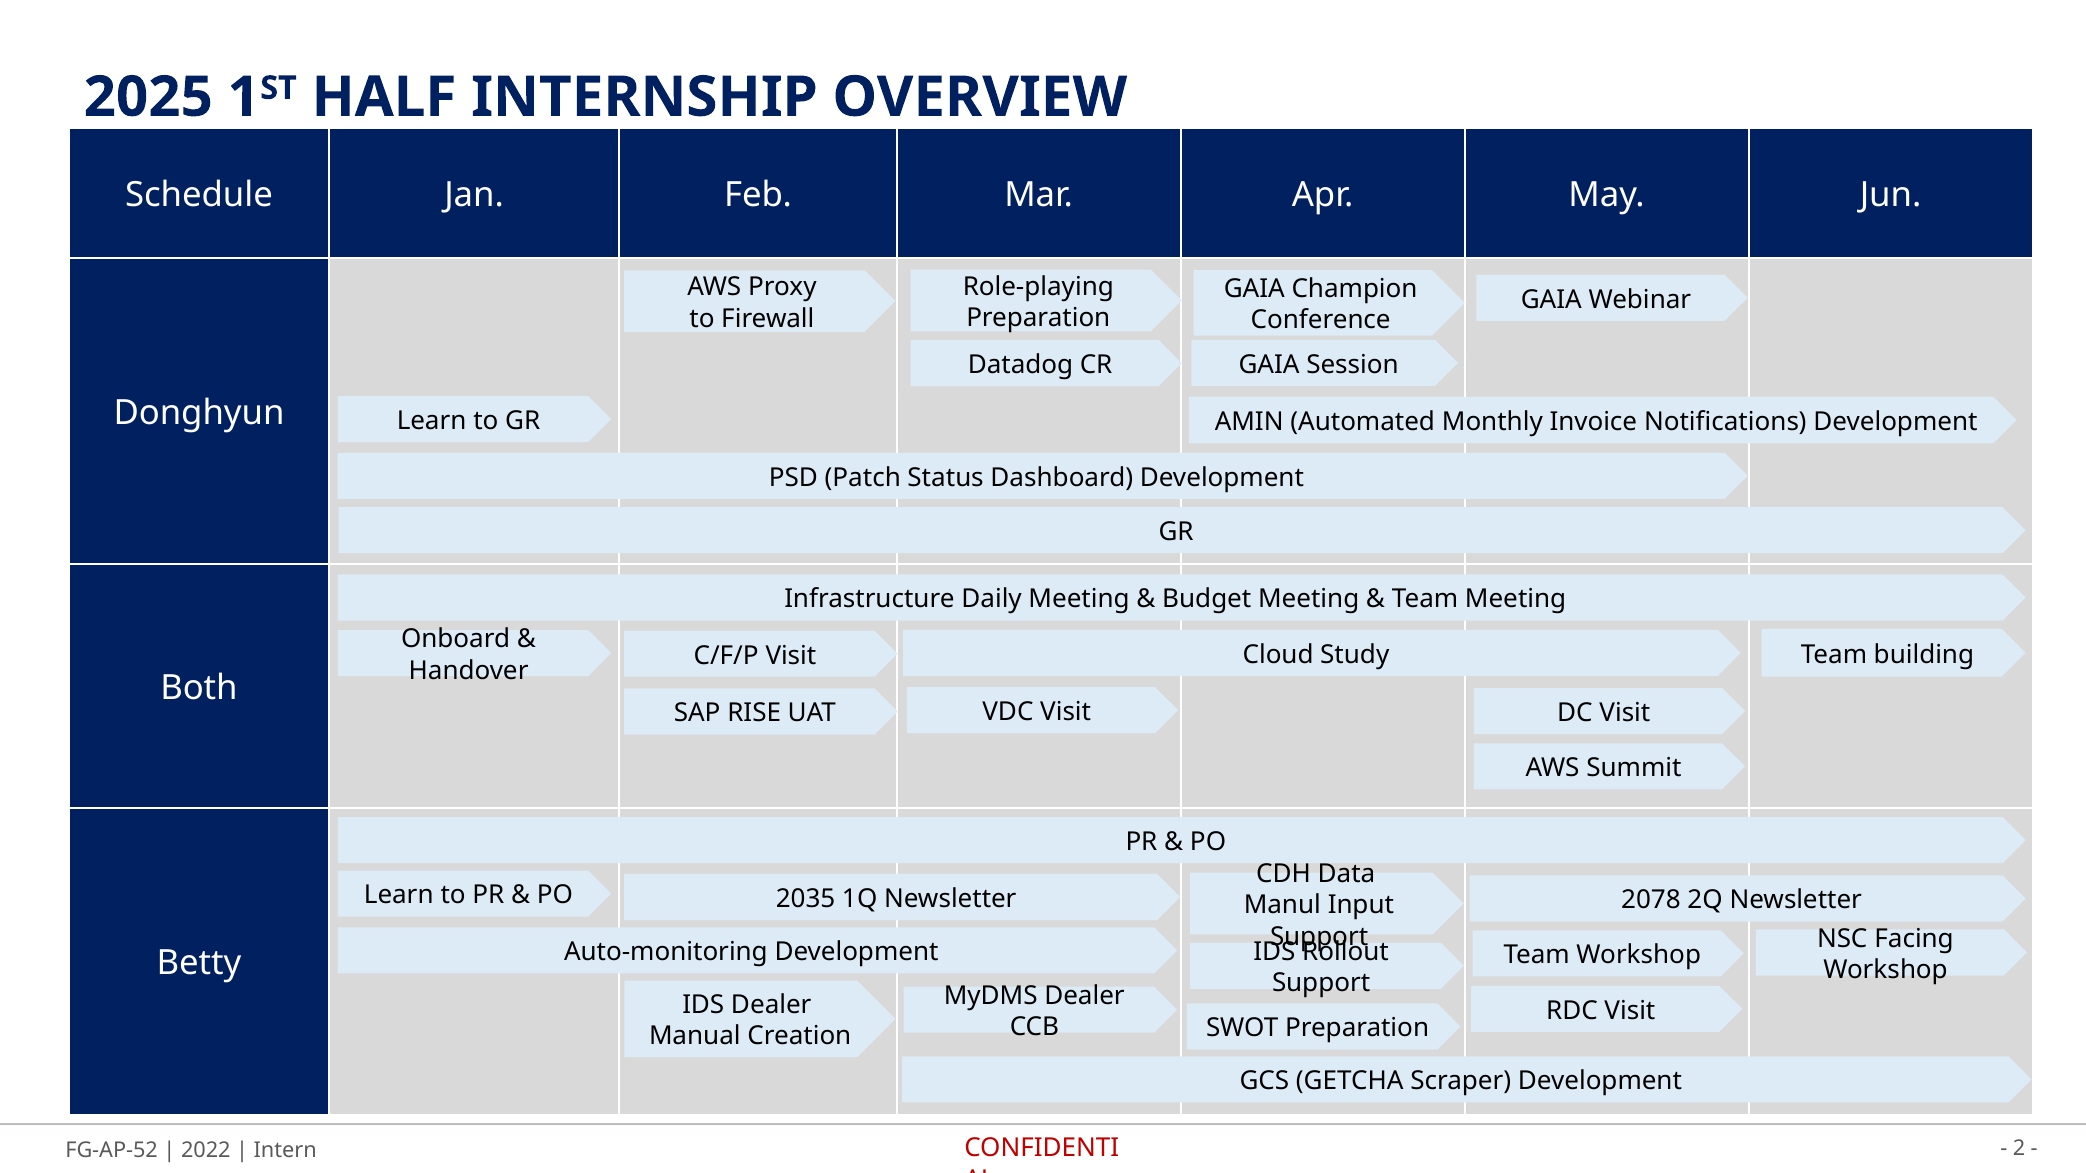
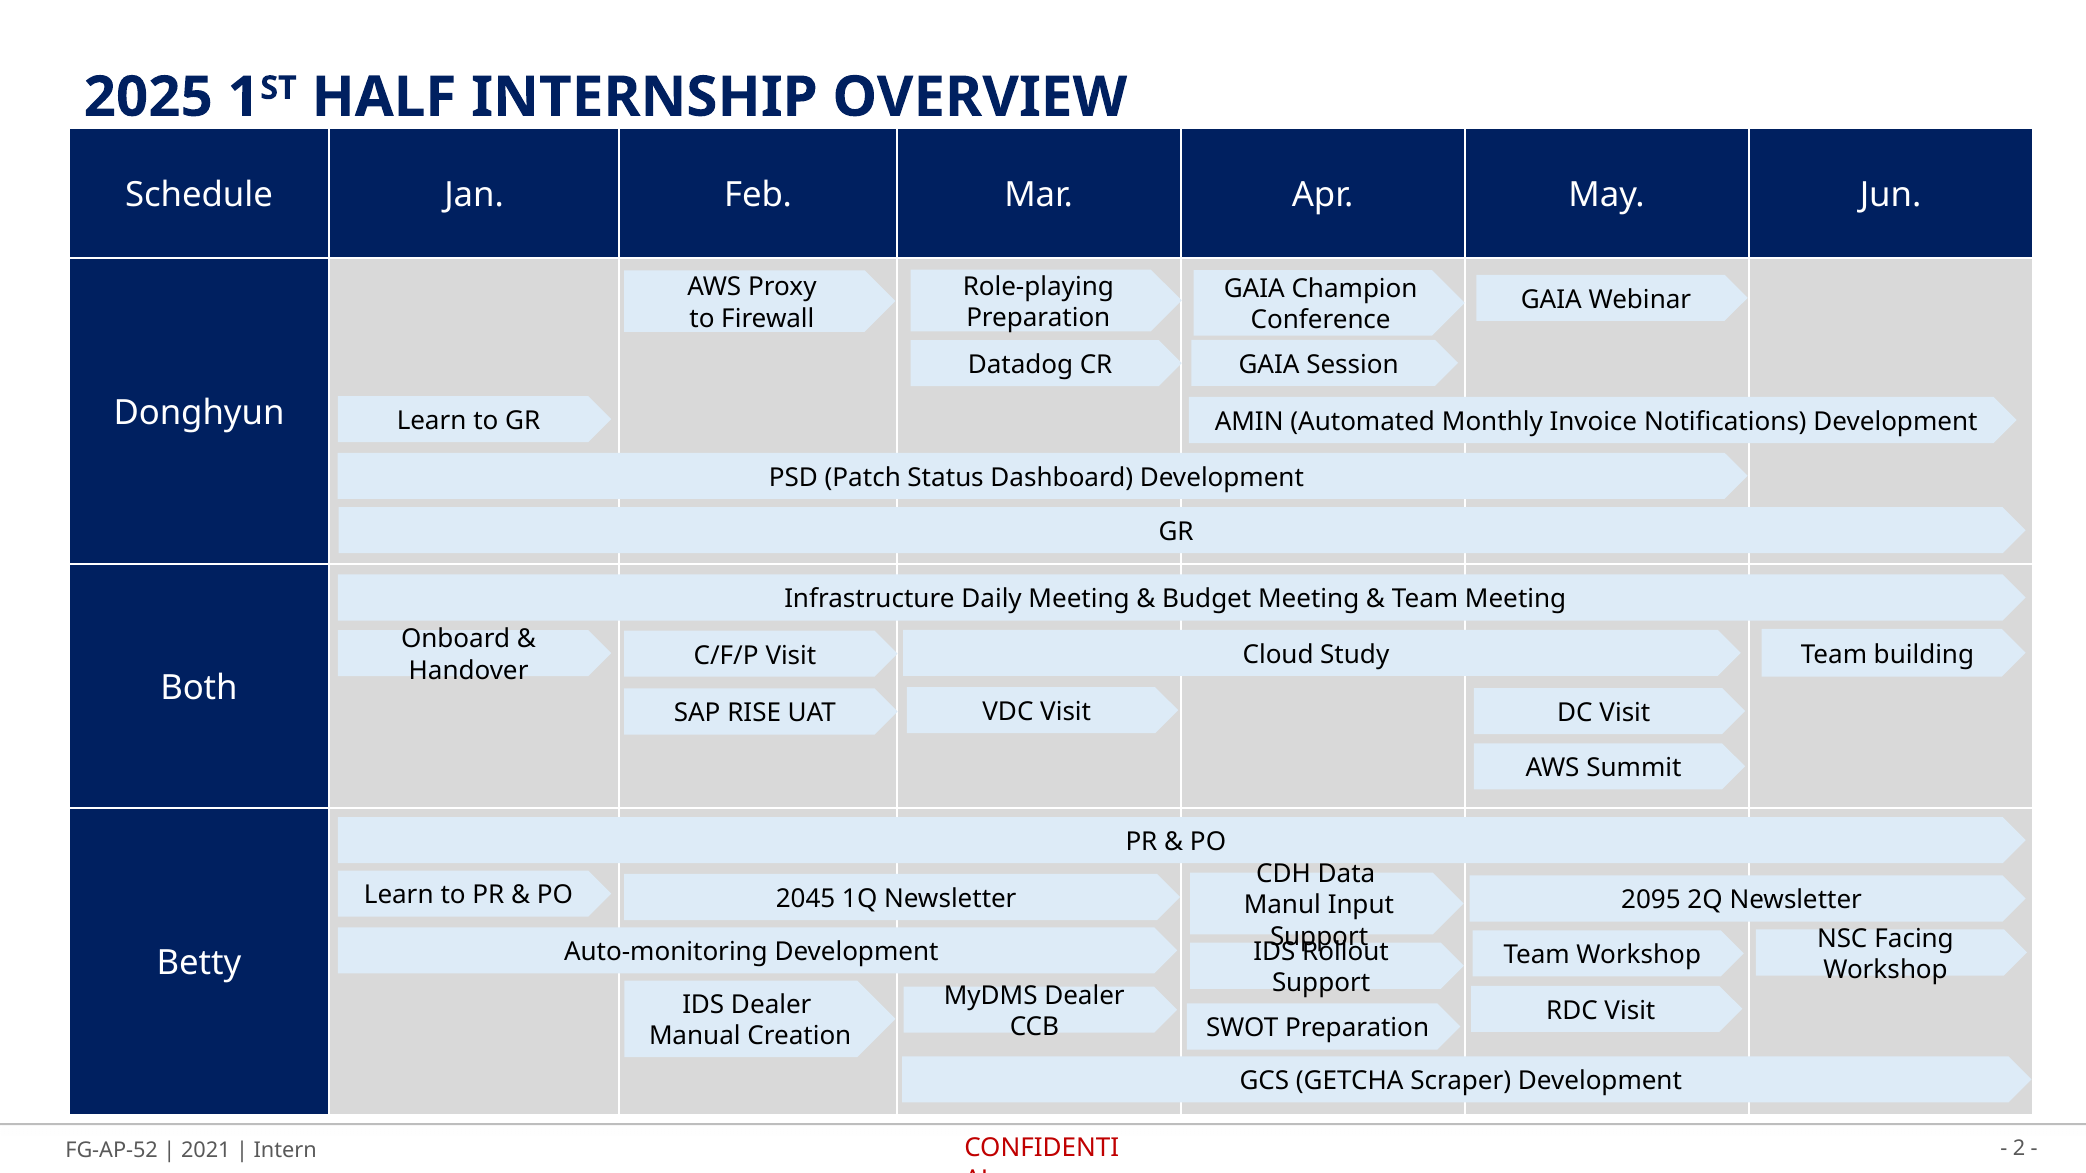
2035: 2035 -> 2045 (806, 899)
2078: 2078 -> 2095 (1651, 901)
2022: 2022 -> 2021 (206, 1150)
